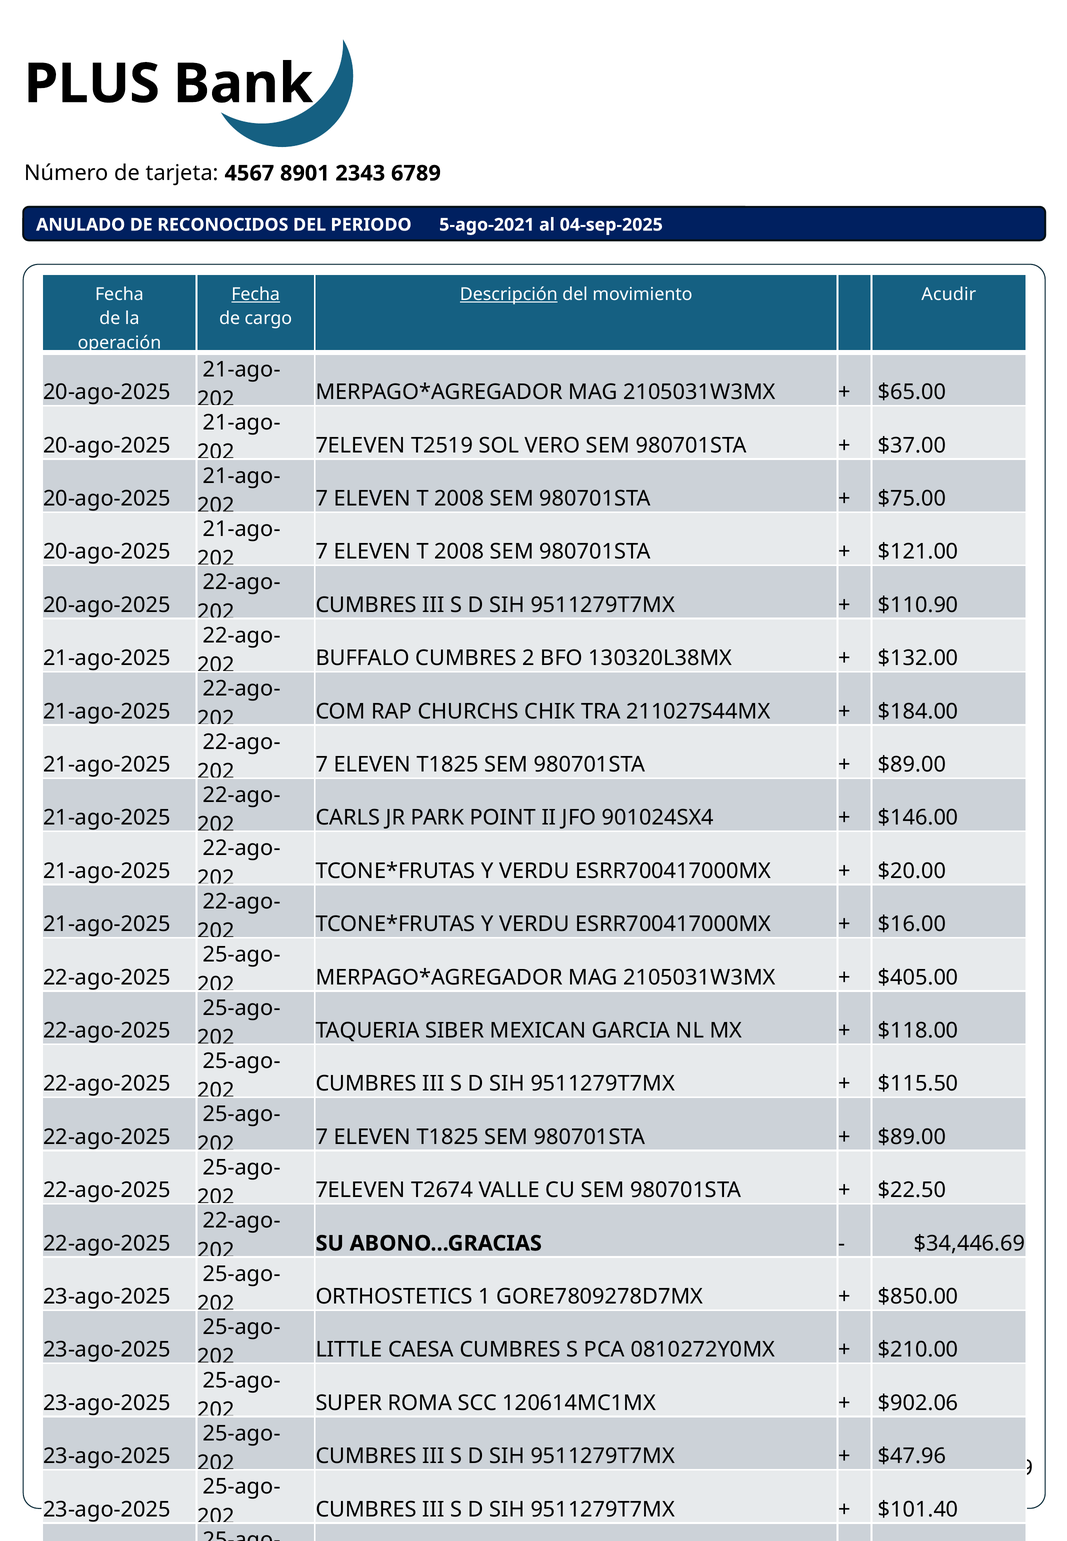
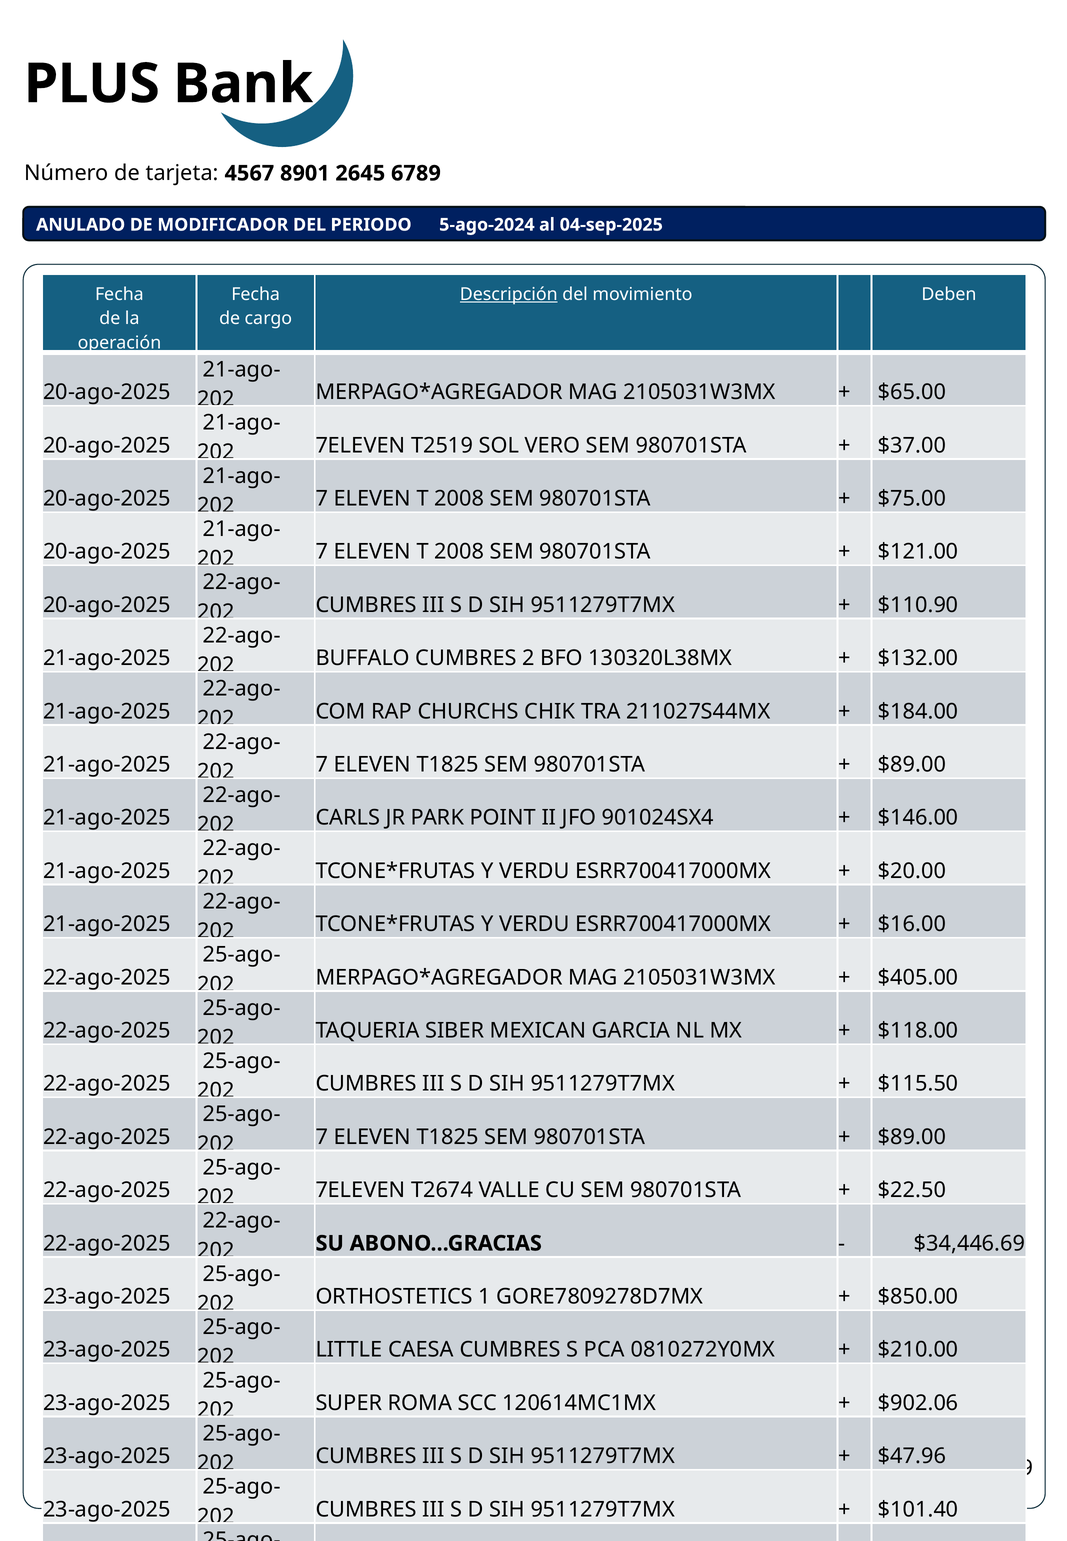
2343: 2343 -> 2645 (360, 173)
RECONOCIDOS: RECONOCIDOS -> MODIFICADOR (223, 225)
5-ago-2021: 5-ago-2021 -> 5-ago-2024 (487, 225)
Fecha underline: present -> none (256, 294)
Acudir: Acudir -> Deben (949, 294)
